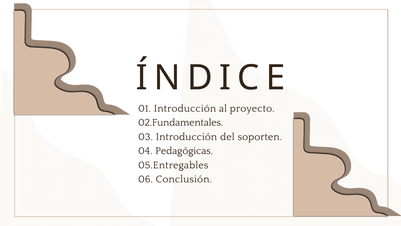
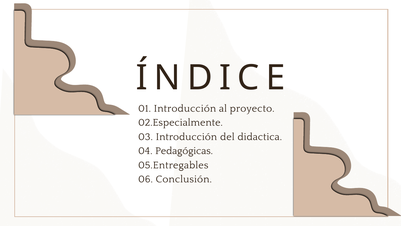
02.Fundamentales: 02.Fundamentales -> 02.Especialmente (180, 122)
soporten: soporten -> didactica (260, 136)
